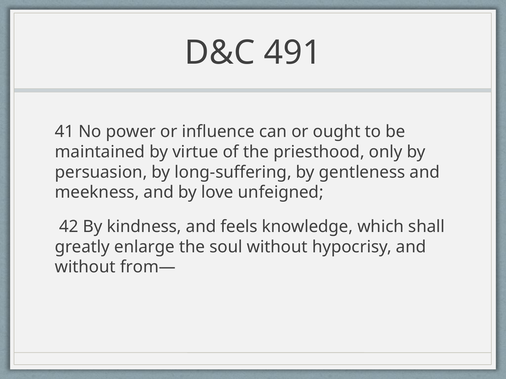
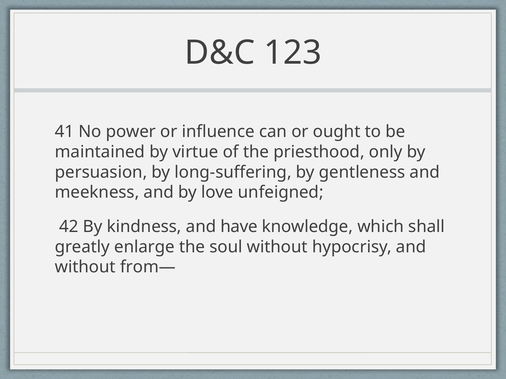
491: 491 -> 123 (293, 53)
feels: feels -> have (239, 227)
